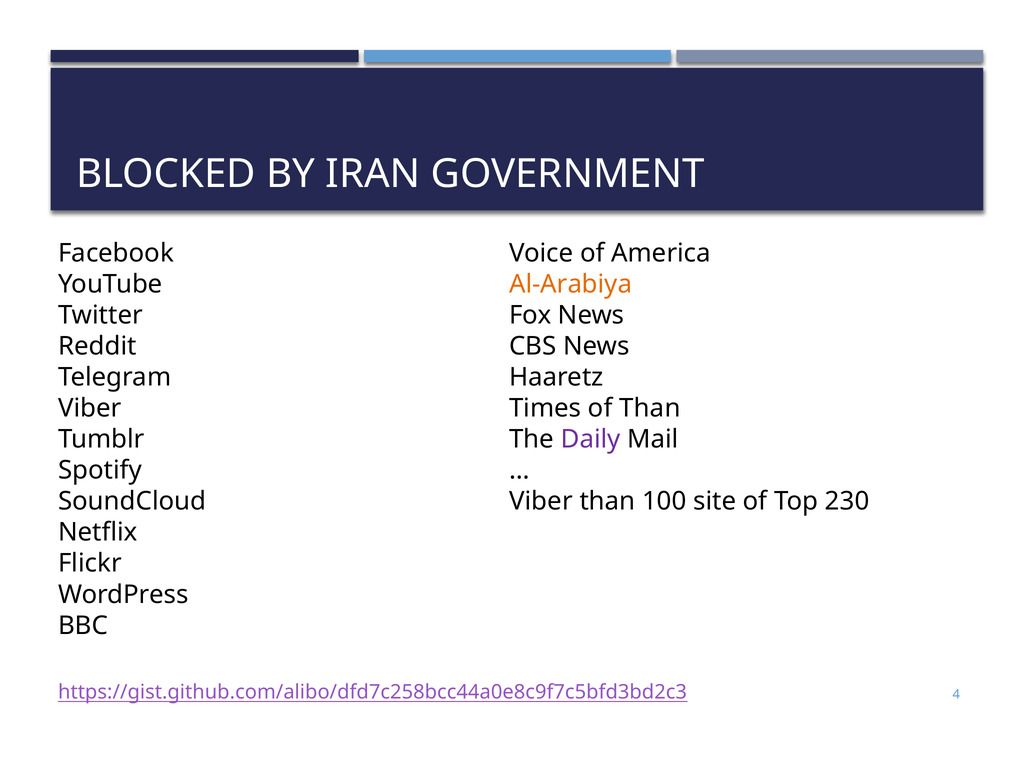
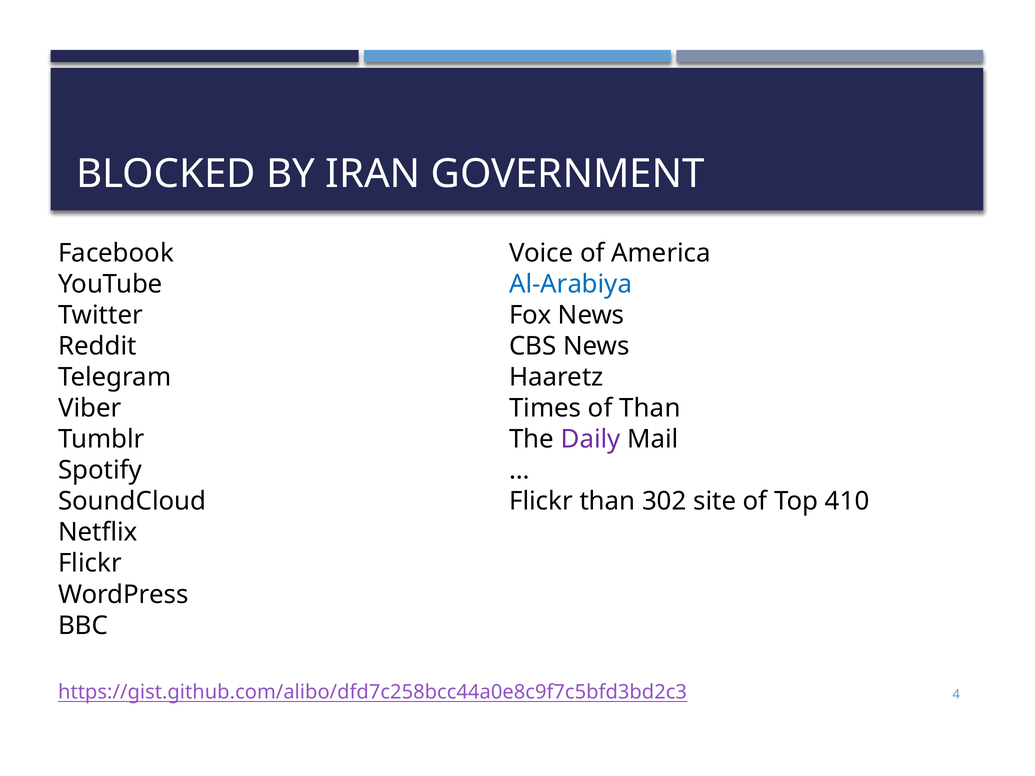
Al-Arabiya colour: orange -> blue (571, 284)
Viber: Viber -> Flickr (541, 502)
100: 100 -> 302 (664, 502)
230: 230 -> 410 (847, 502)
